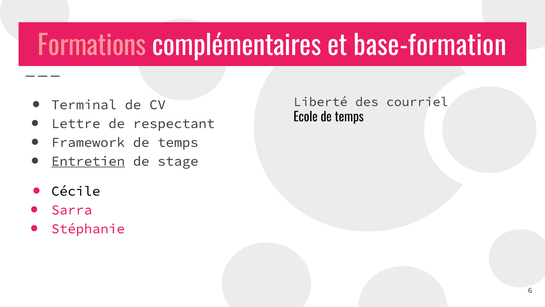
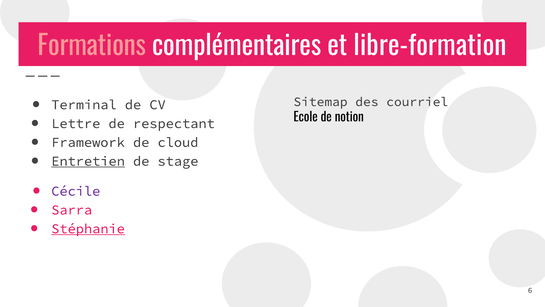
base-formation: base-formation -> libre-formation (430, 46)
Liberté: Liberté -> Sitemap (321, 102)
Ecole de temps: temps -> notion (349, 117)
temps: temps -> cloud (178, 142)
Cécile colour: black -> purple (76, 191)
Stéphanie underline: none -> present (88, 228)
